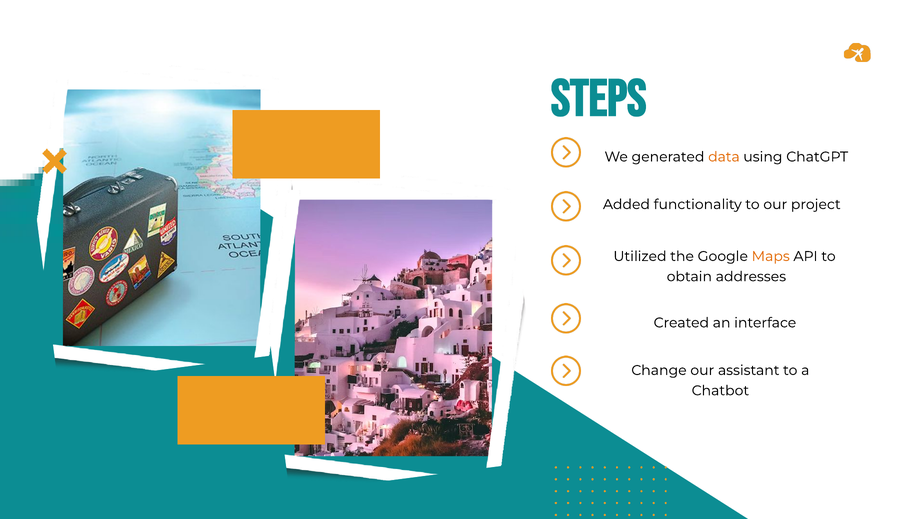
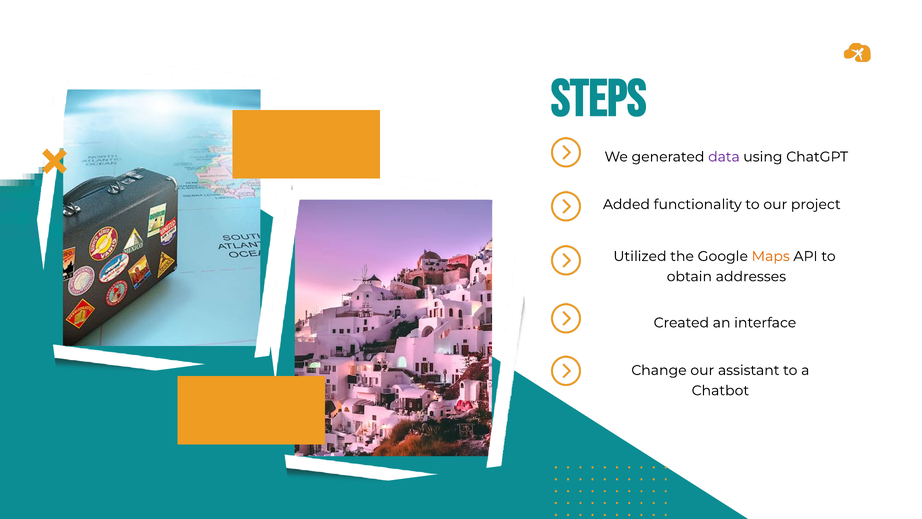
data colour: orange -> purple (724, 157)
